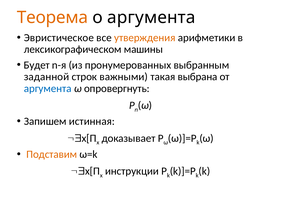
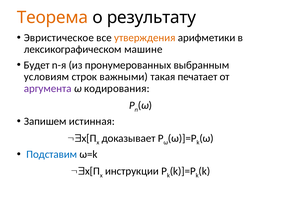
о аргумента: аргумента -> результату (151, 17)
машины: машины -> машине (143, 50)
заданной: заданной -> условиям (47, 77)
выбрана: выбрана -> печатает (198, 77)
аргумента colour: blue -> purple (48, 89)
опровергнуть: опровергнуть -> кодирования (117, 89)
Подставим colour: orange -> blue (52, 155)
